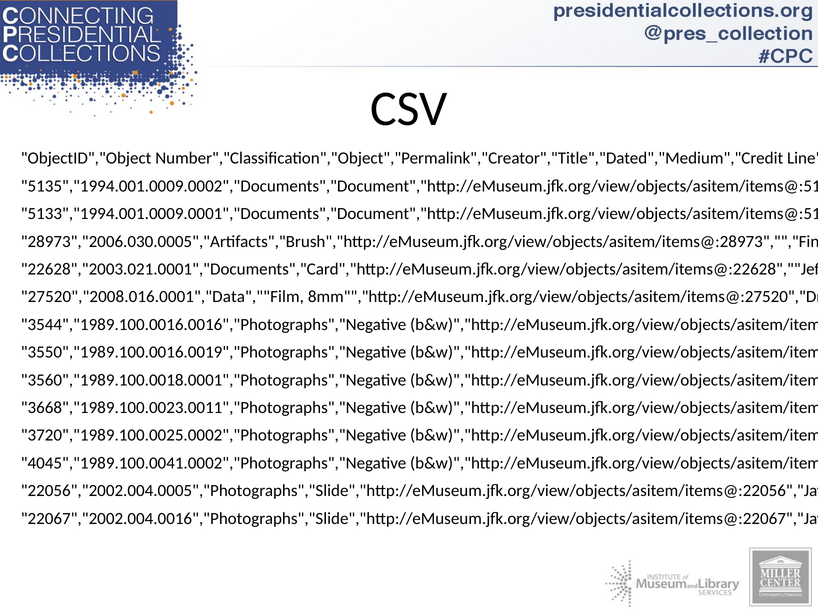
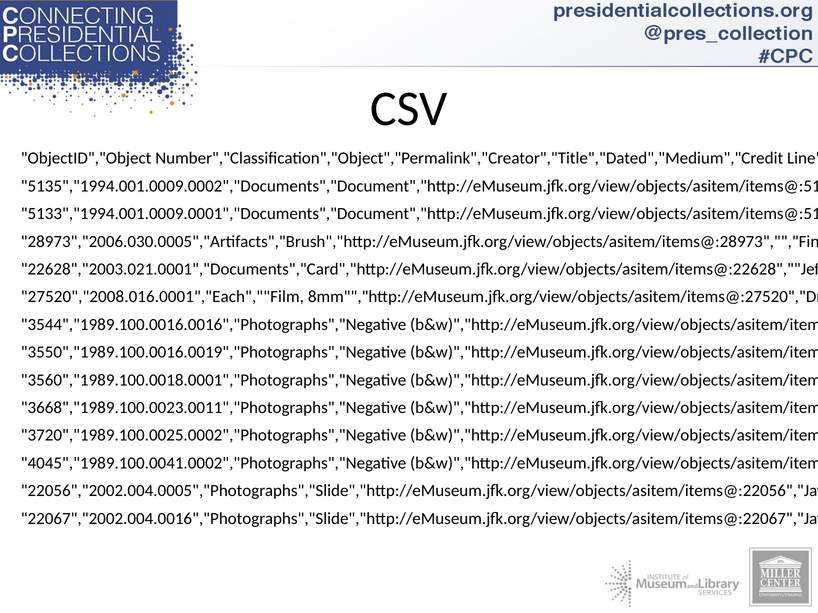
27520","2008.016.0001","Data",""Film: 27520","2008.016.0001","Data",""Film -> 27520","2008.016.0001","Each",""Film (162, 297)
